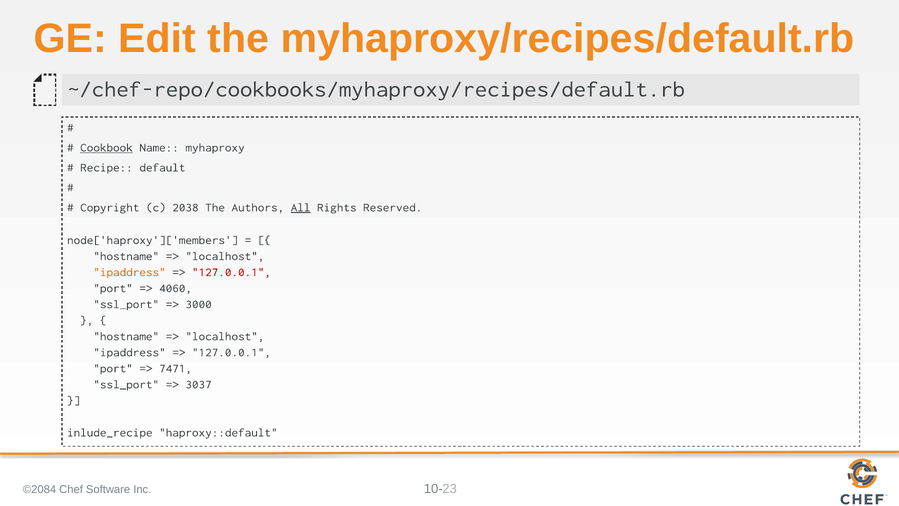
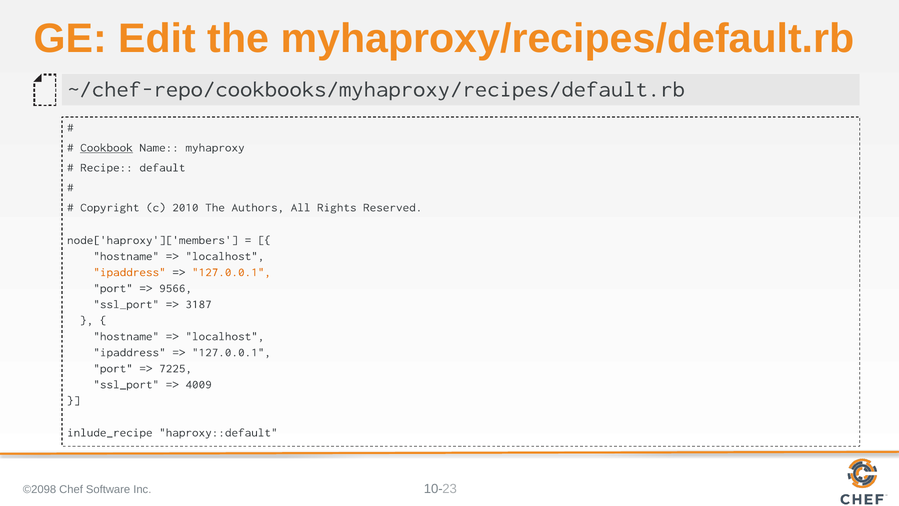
2038: 2038 -> 2010 (185, 207)
All underline: present -> none (301, 207)
127.0.0.1 colour: red -> orange (231, 272)
4060: 4060 -> 9566 (176, 288)
3000: 3000 -> 3187 (199, 304)
7471: 7471 -> 7225 (176, 368)
3037: 3037 -> 4009 (199, 384)
©2084: ©2084 -> ©2098 (40, 489)
